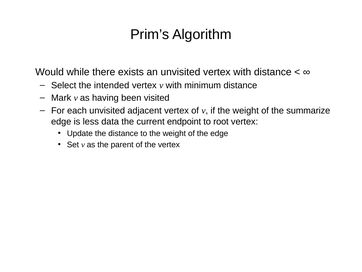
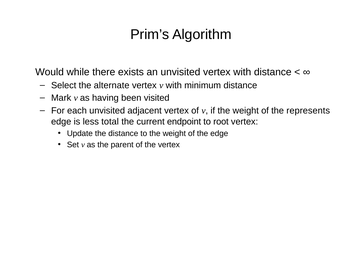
intended: intended -> alternate (112, 85)
summarize: summarize -> represents (308, 110)
data: data -> total (110, 121)
